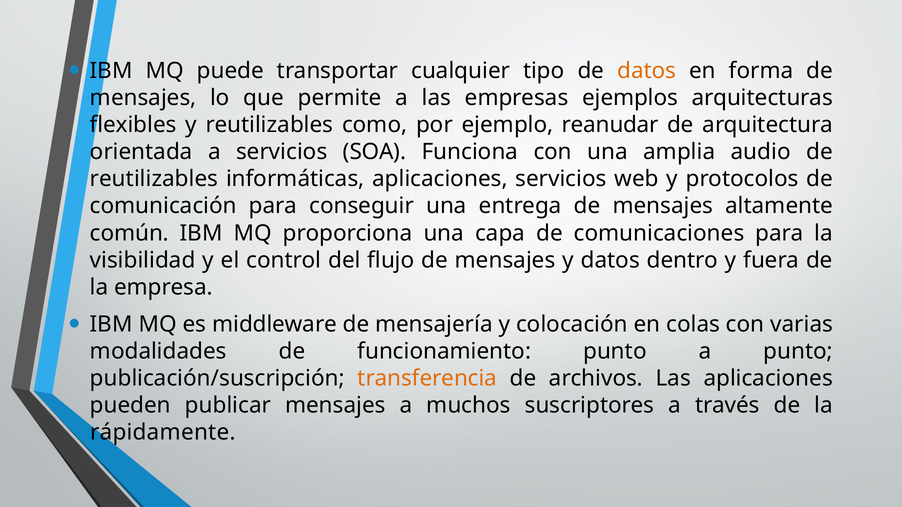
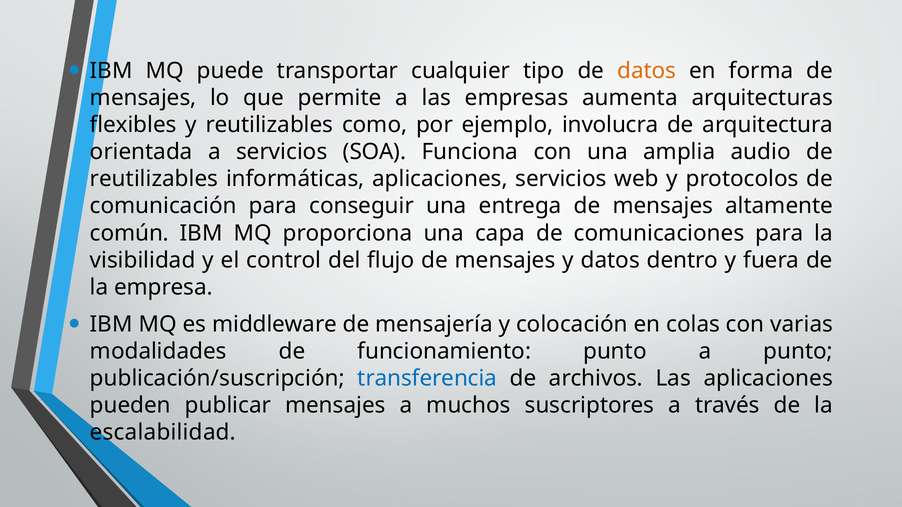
ejemplos: ejemplos -> aumenta (630, 98)
reanudar: reanudar -> involucra (610, 125)
transferencia colour: orange -> blue (427, 379)
rápidamente: rápidamente -> escalabilidad (163, 433)
